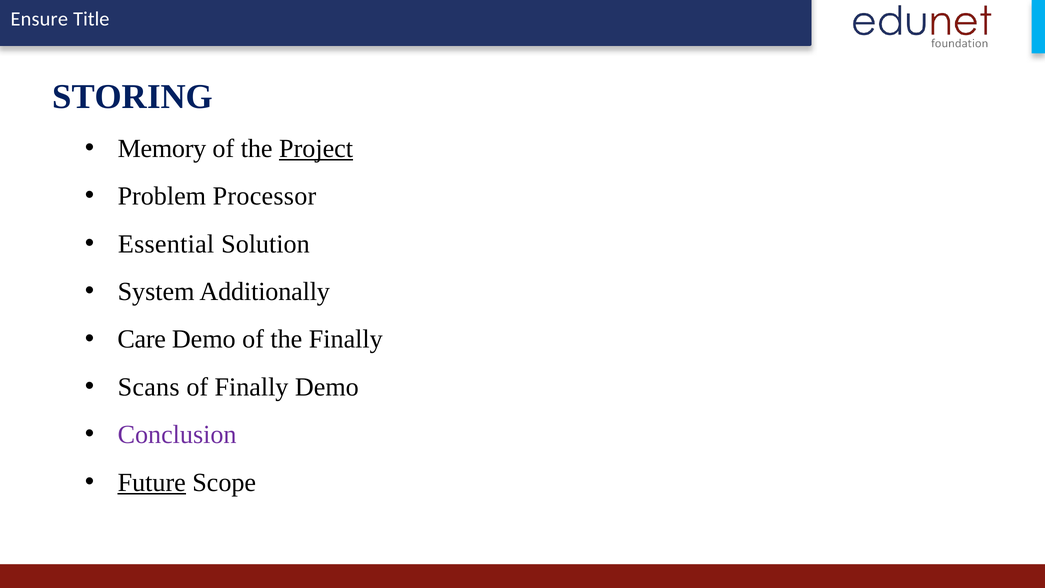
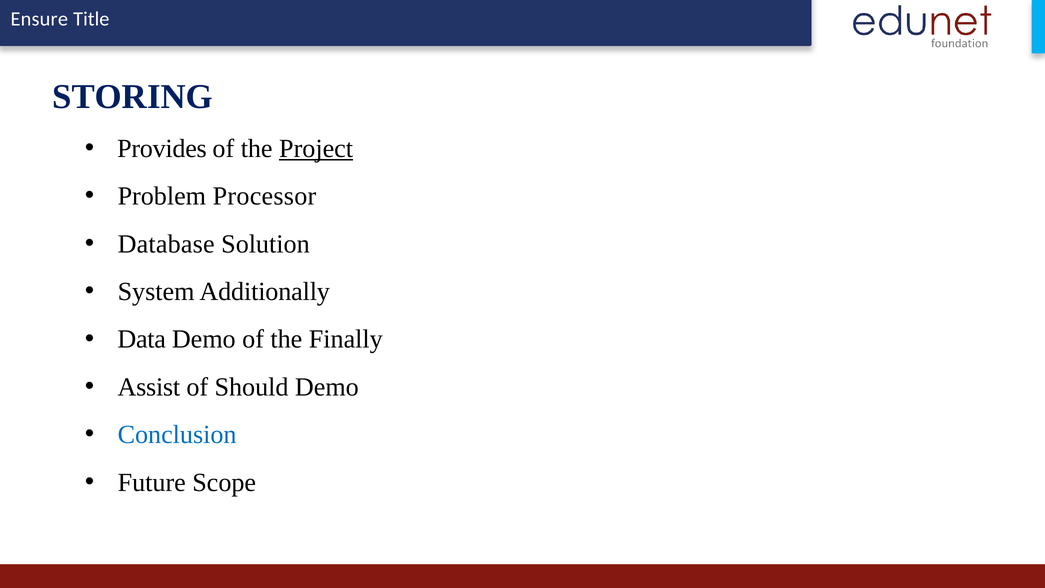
Memory: Memory -> Provides (162, 148)
Essential: Essential -> Database (166, 244)
Care: Care -> Data (142, 339)
Scans: Scans -> Assist (149, 387)
of Finally: Finally -> Should (252, 387)
Conclusion colour: purple -> blue (177, 435)
Future underline: present -> none (152, 482)
